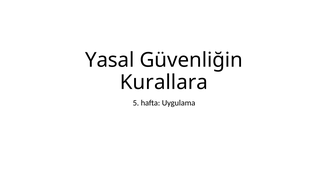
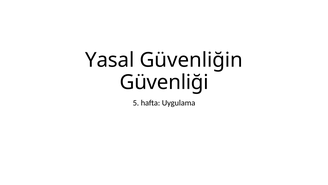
Kurallara: Kurallara -> Güvenliği (164, 82)
